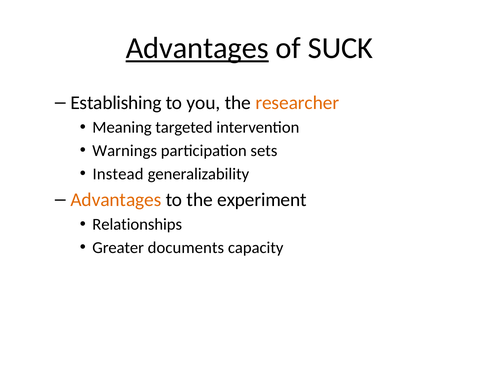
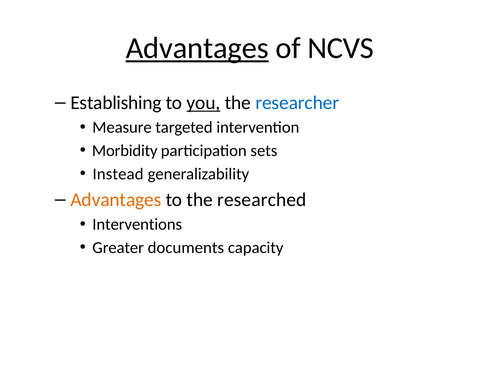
SUCK: SUCK -> NCVS (341, 48)
you underline: none -> present (203, 103)
researcher colour: orange -> blue (297, 103)
Meaning: Meaning -> Measure (122, 128)
Warnings: Warnings -> Morbidity (125, 151)
experiment: experiment -> researched (262, 200)
Relationships: Relationships -> Interventions (137, 225)
